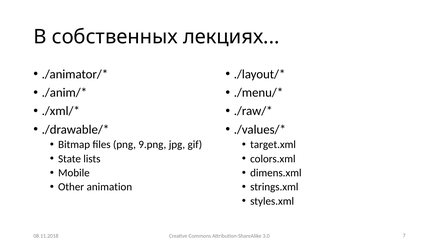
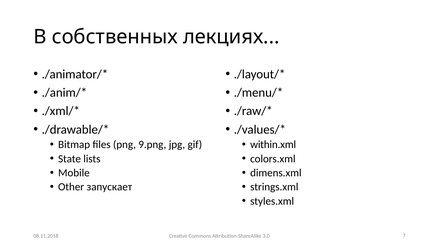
target.xml: target.xml -> within.xml (273, 145)
animation: animation -> запускает (109, 187)
